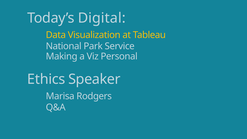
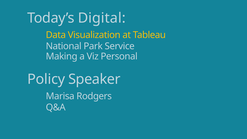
Ethics: Ethics -> Policy (46, 79)
